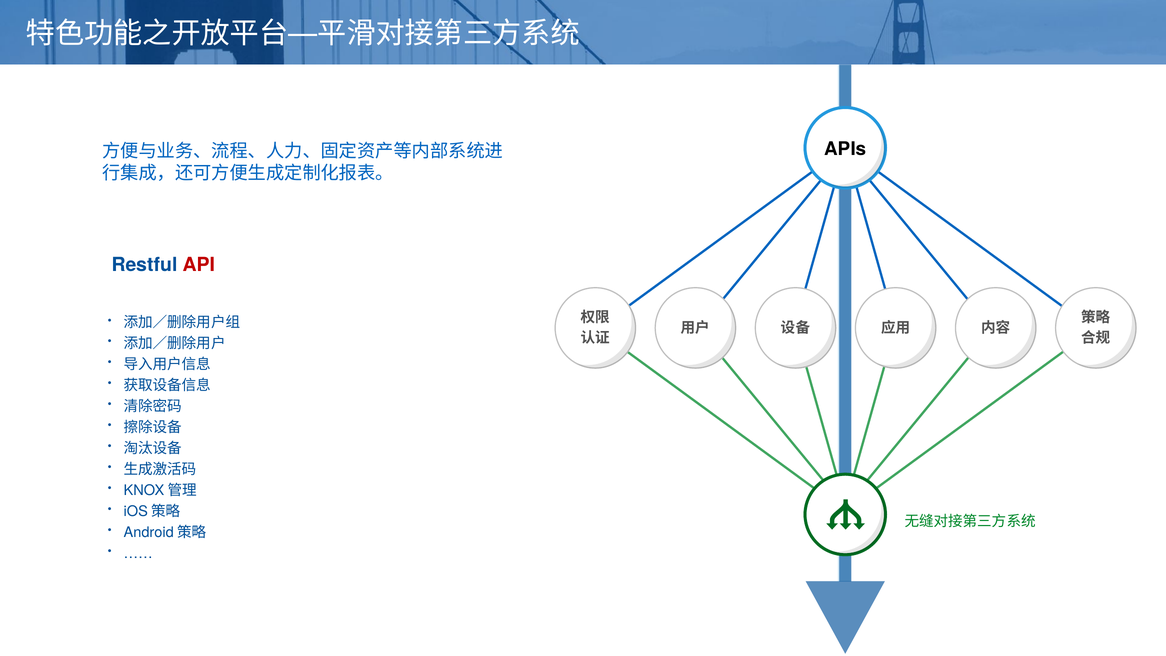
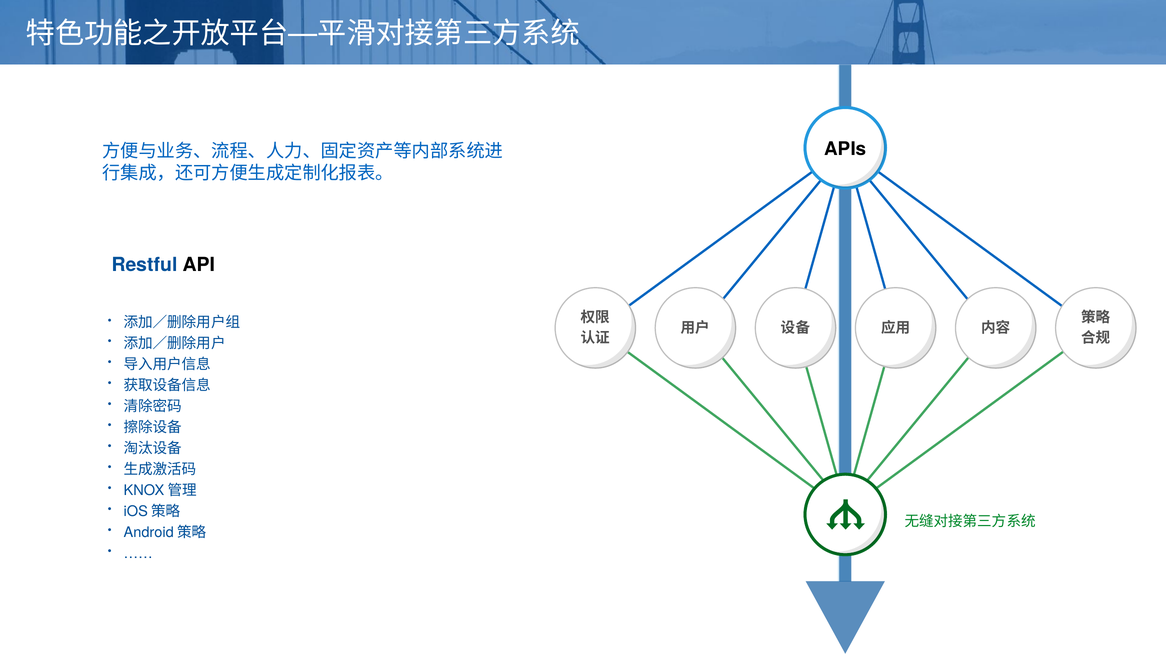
API colour: red -> black (199, 265)
